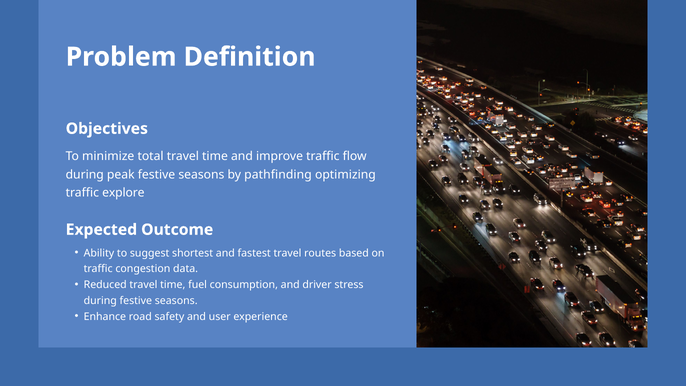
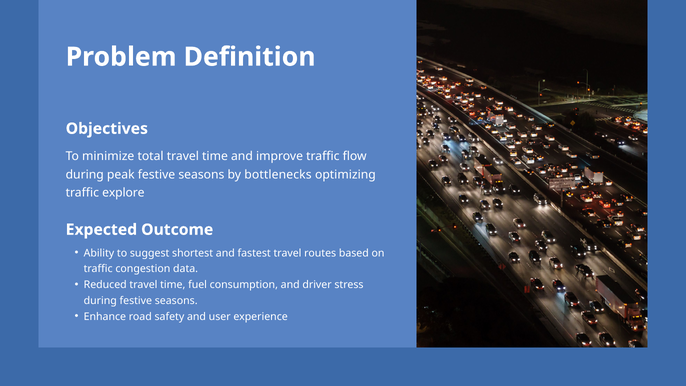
pathfinding: pathfinding -> bottlenecks (278, 174)
